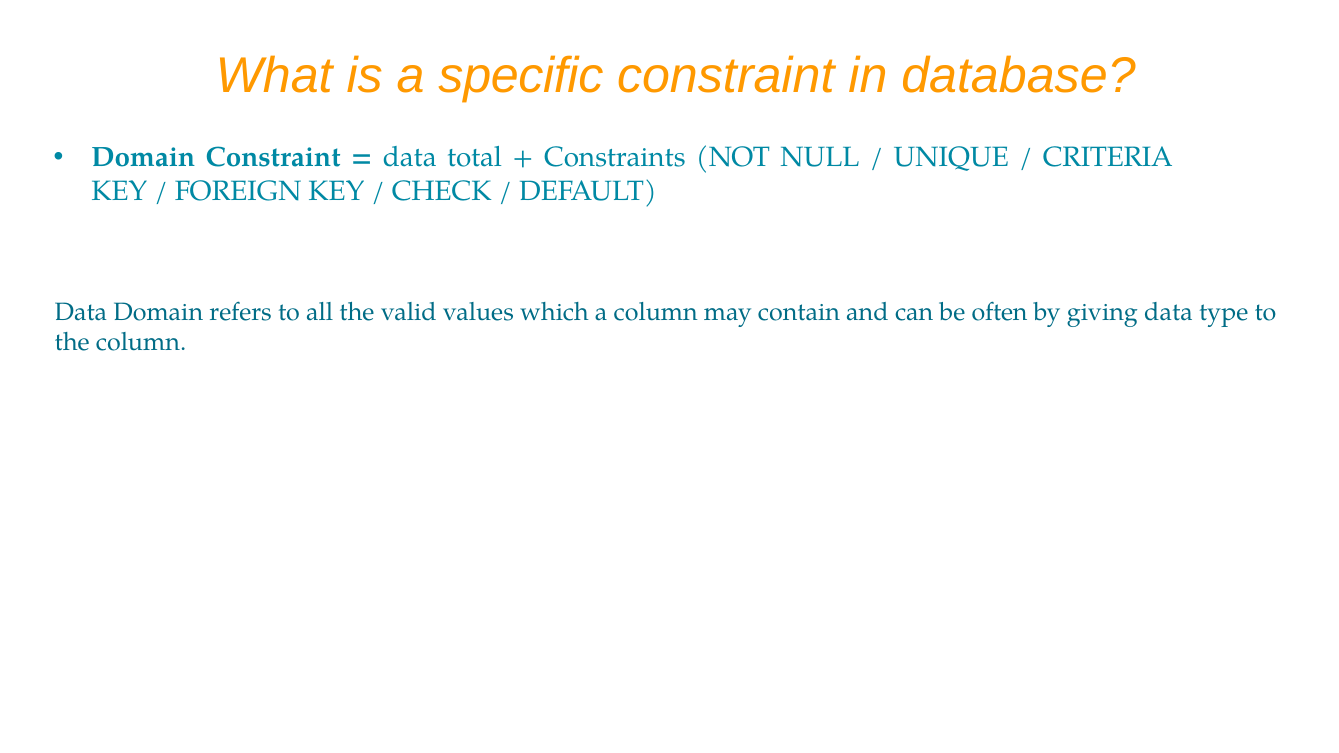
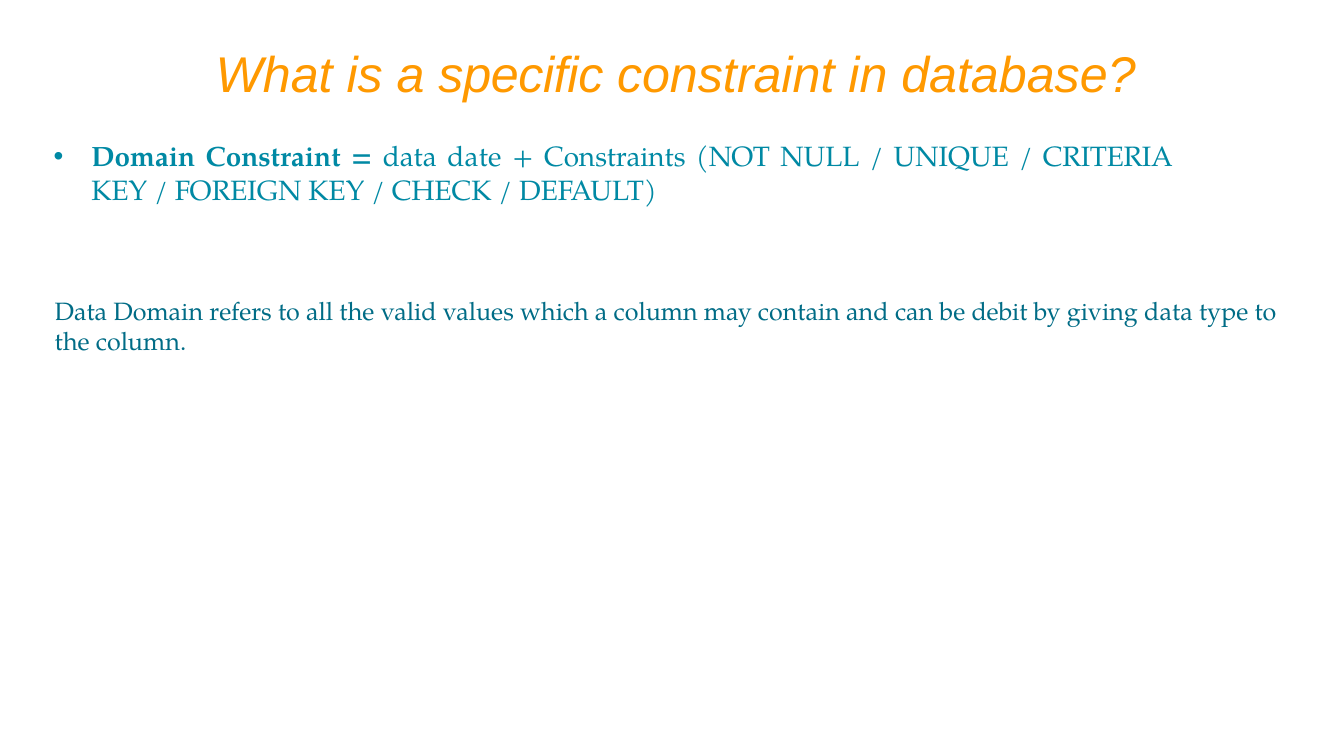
total: total -> date (474, 158)
often: often -> debit (1000, 312)
